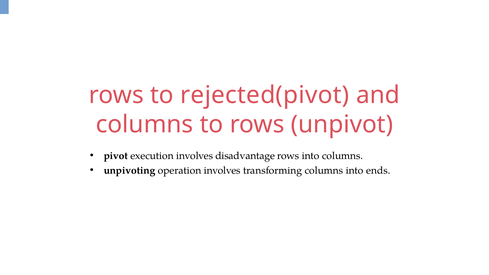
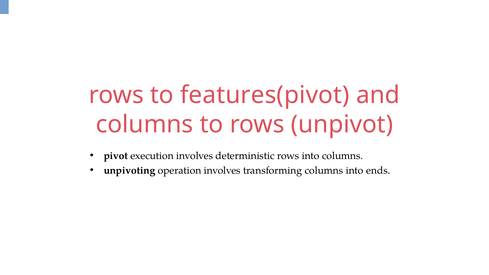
rejected(pivot: rejected(pivot -> features(pivot (265, 95)
disadvantage: disadvantage -> deterministic (245, 156)
